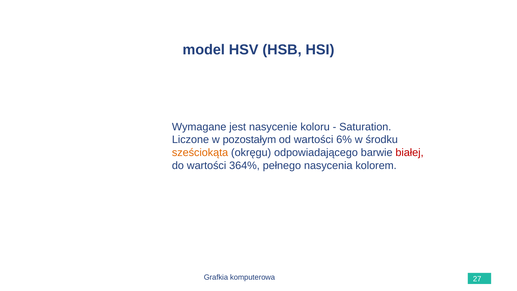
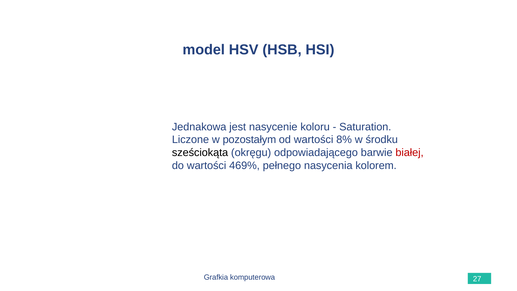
Wymagane: Wymagane -> Jednakowa (199, 127)
6%: 6% -> 8% (344, 140)
sześciokąta colour: orange -> black (200, 153)
364%: 364% -> 469% (244, 166)
